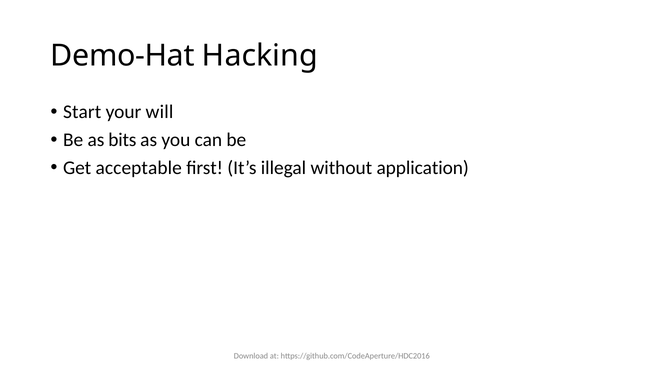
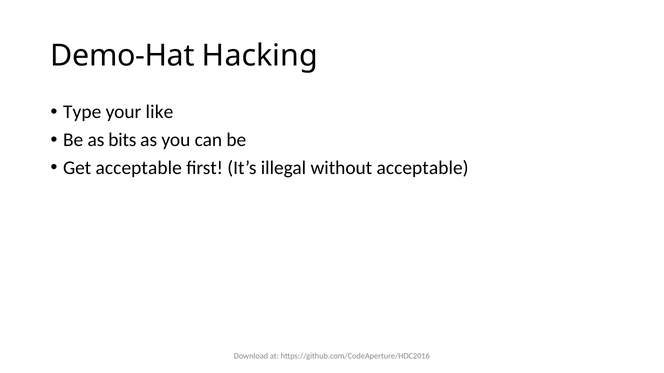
Start: Start -> Type (82, 112)
will: will -> like (159, 112)
without application: application -> acceptable (423, 168)
